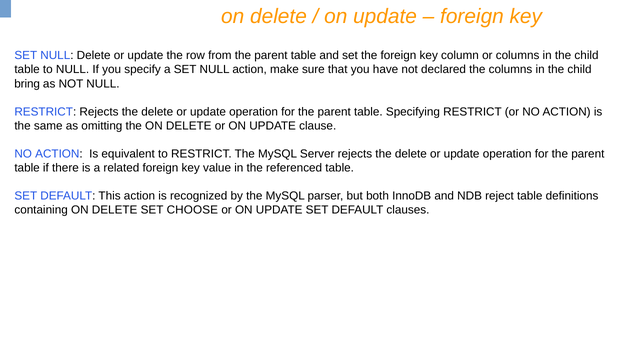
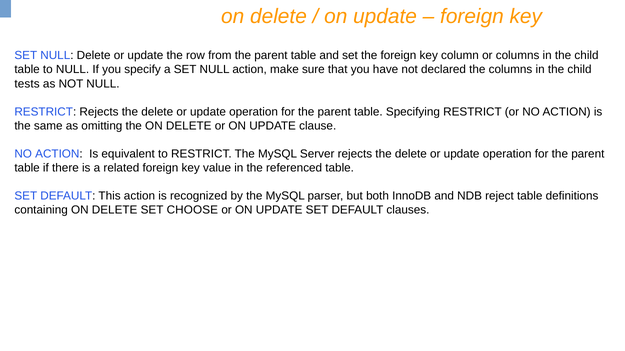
bring: bring -> tests (27, 84)
